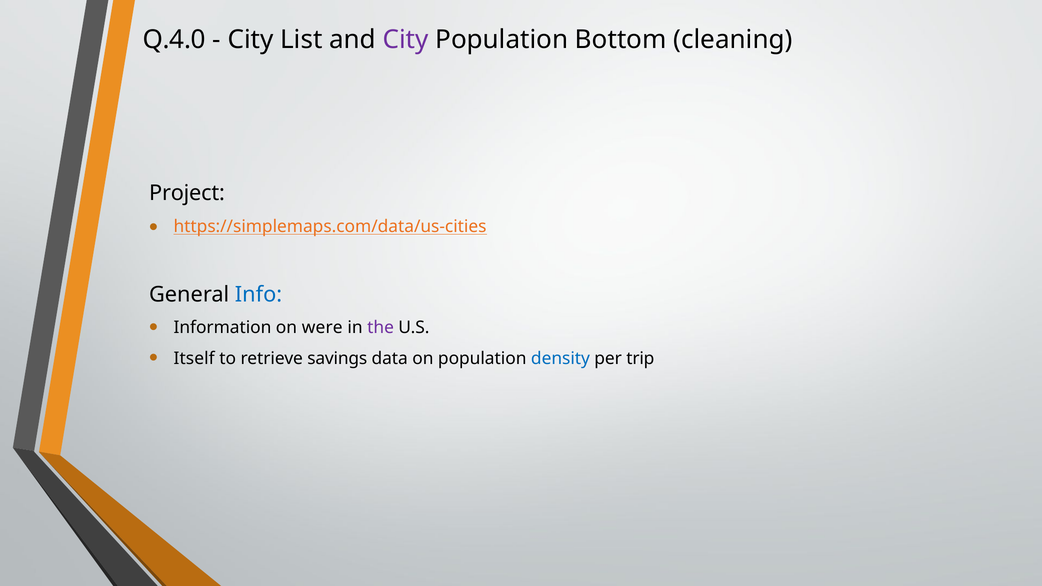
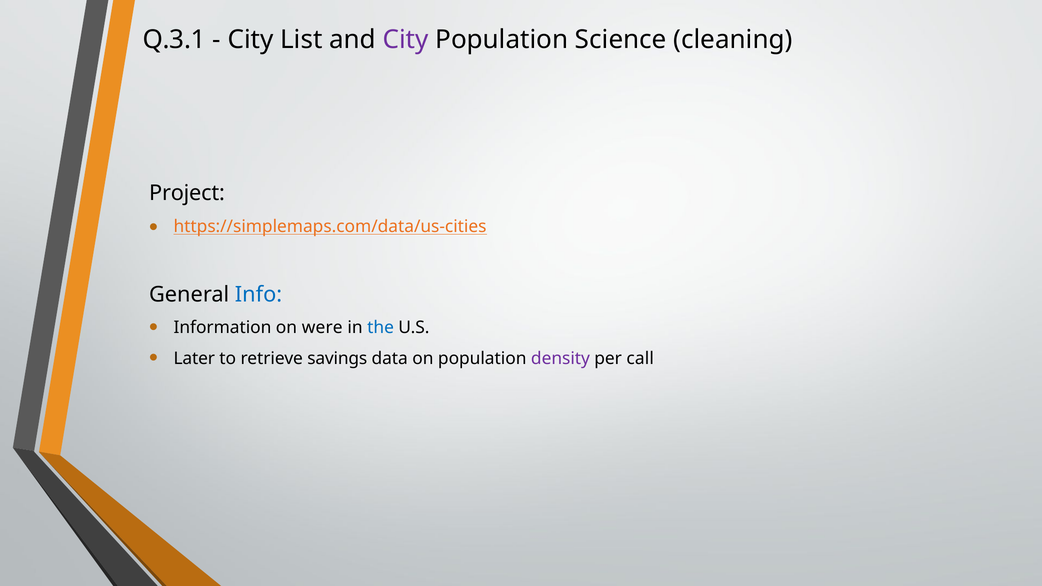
Q.4.0: Q.4.0 -> Q.3.1 (174, 40)
Bottom: Bottom -> Science (621, 40)
the colour: purple -> blue (381, 328)
Itself: Itself -> Later (194, 358)
density colour: blue -> purple (560, 358)
trip: trip -> call (640, 358)
